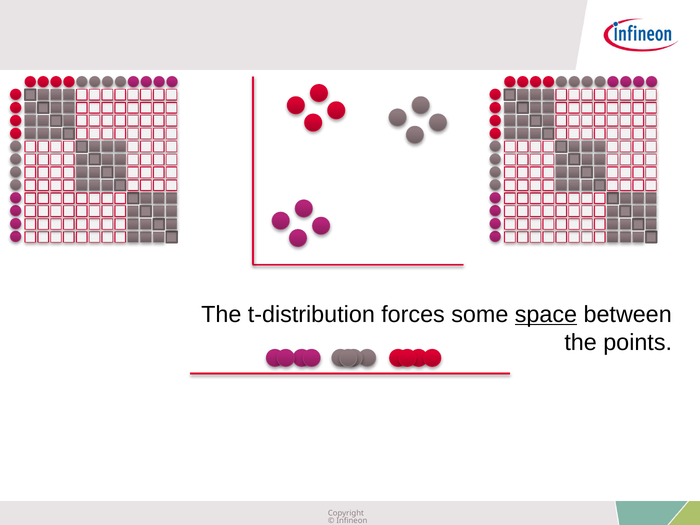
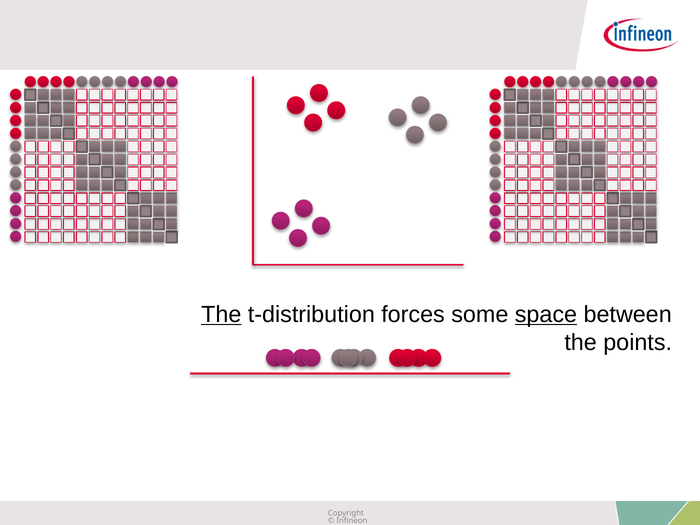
The underline: none -> present (221, 314)
